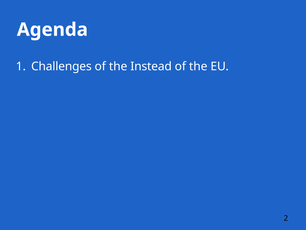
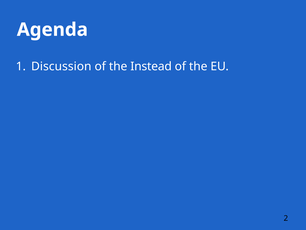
Challenges: Challenges -> Discussion (61, 66)
